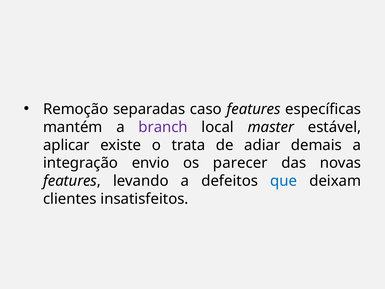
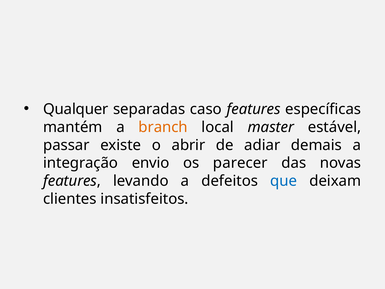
Remoção: Remoção -> Qualquer (76, 109)
branch colour: purple -> orange (163, 127)
aplicar: aplicar -> passar (66, 145)
trata: trata -> abrir (188, 145)
